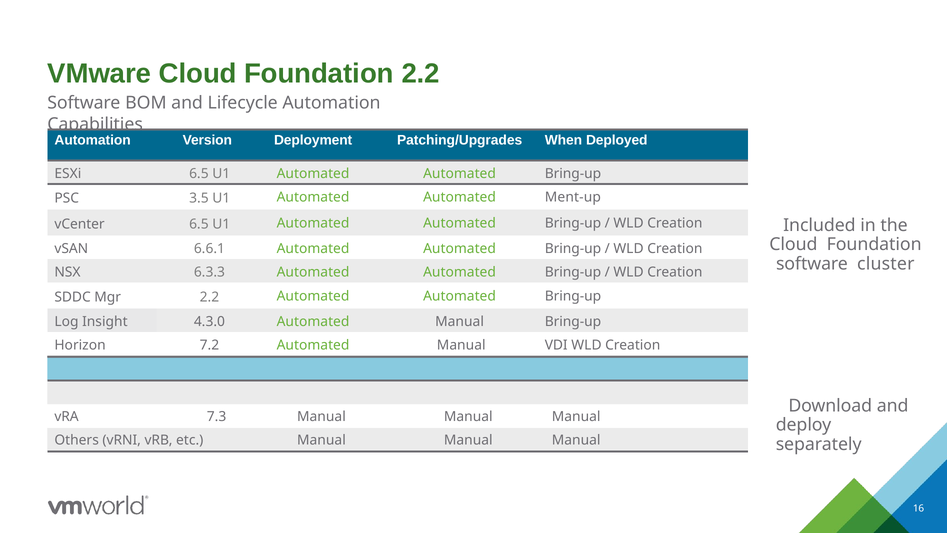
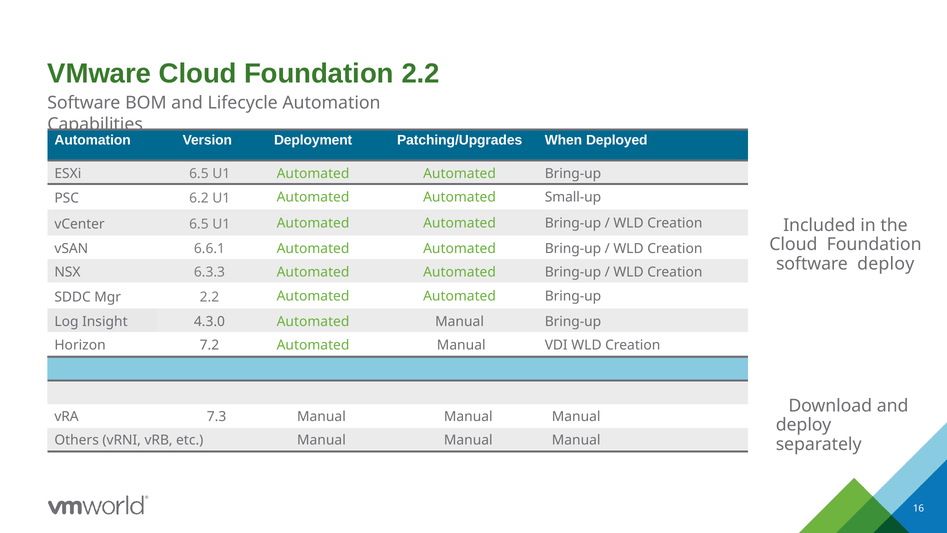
3.5: 3.5 -> 6.2 (199, 198)
Ment-up: Ment-up -> Small-up (573, 197)
software cluster: cluster -> deploy (886, 264)
